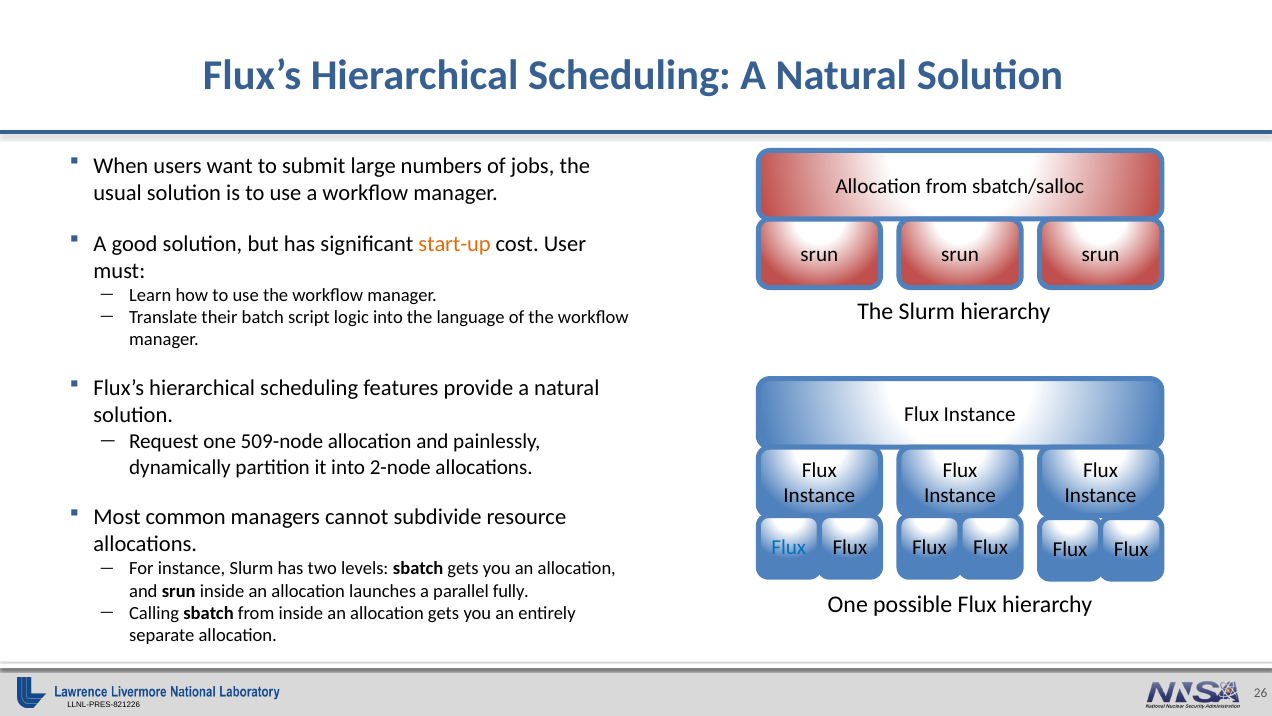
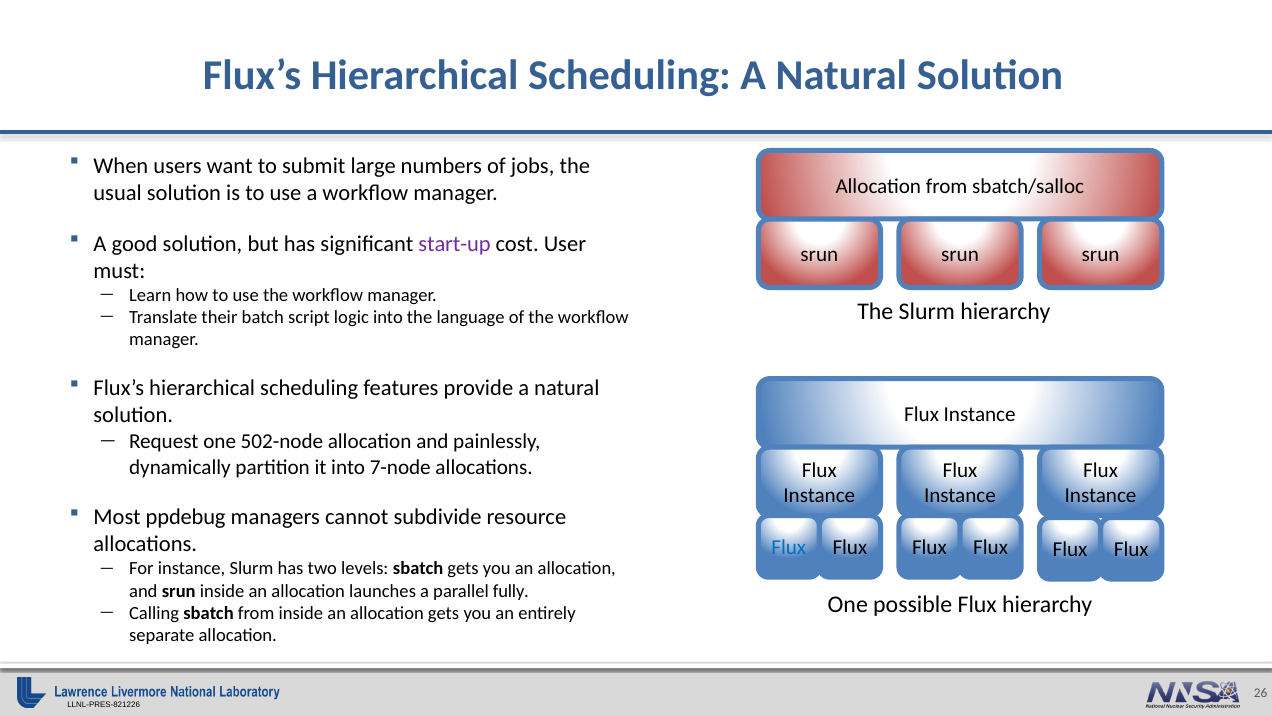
start-up colour: orange -> purple (455, 243)
509-node: 509-node -> 502-node (282, 441)
2-node: 2-node -> 7-node (400, 467)
common: common -> ppdebug (186, 517)
